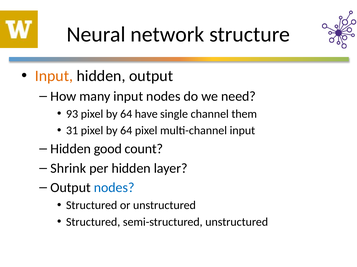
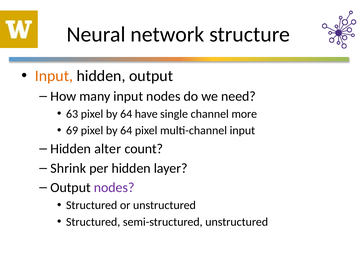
93: 93 -> 63 (72, 114)
them: them -> more (244, 114)
31: 31 -> 69 (72, 131)
good: good -> alter (108, 149)
nodes colour: blue -> purple (114, 188)
